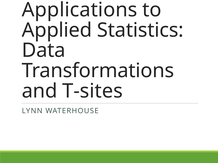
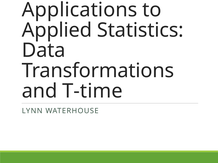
T-sites: T-sites -> T-time (92, 91)
